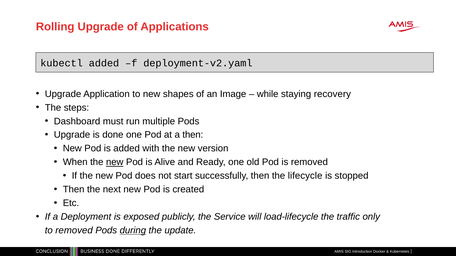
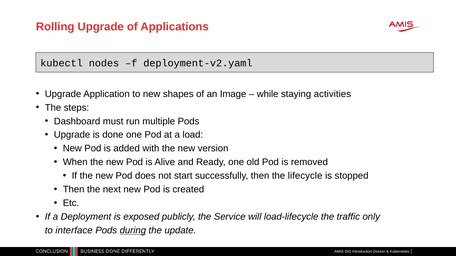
kubectl added: added -> nodes (104, 63)
recovery: recovery -> activities (332, 94)
a then: then -> load (193, 135)
new underline: present -> none (115, 162)
to removed: removed -> interface (74, 231)
